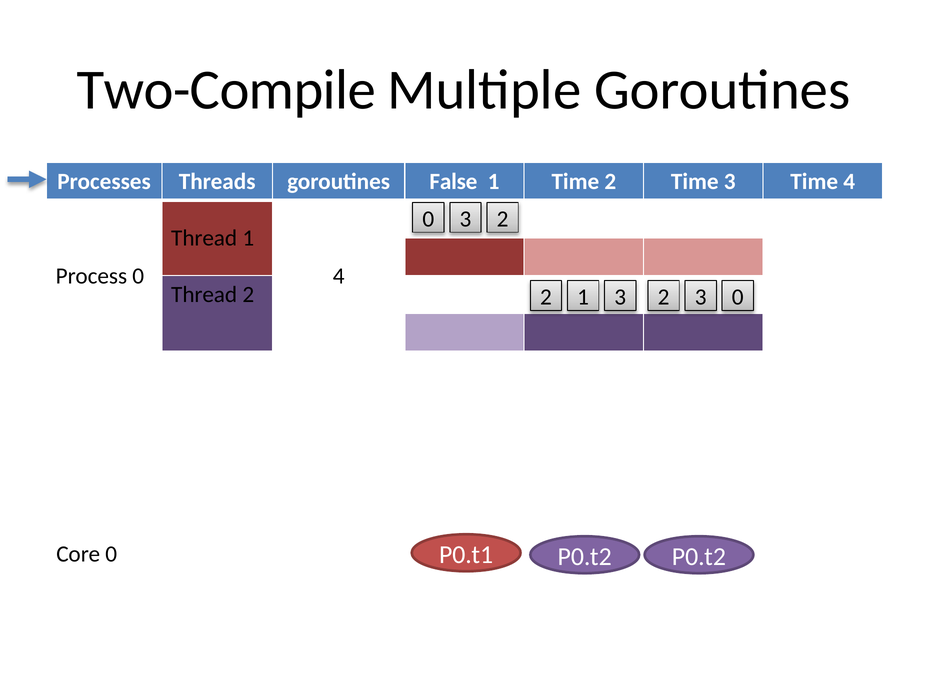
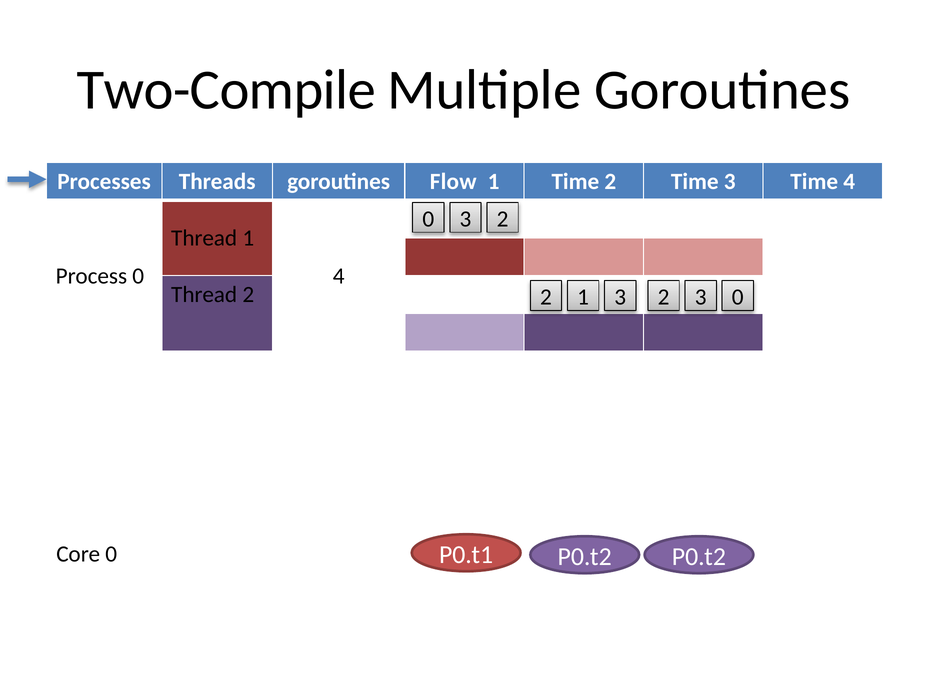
False: False -> Flow (453, 182)
